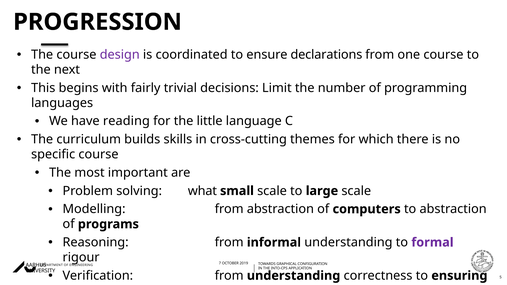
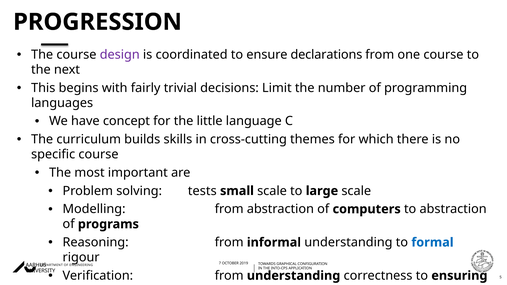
reading: reading -> concept (126, 121)
what: what -> tests (202, 191)
formal colour: purple -> blue (432, 243)
